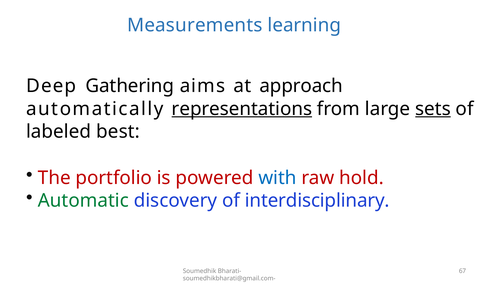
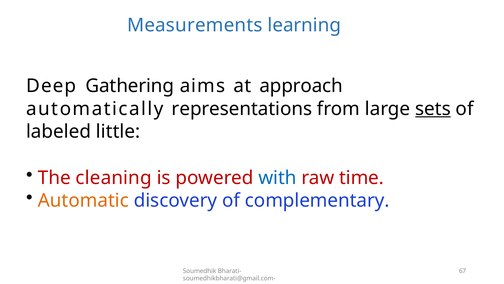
representations underline: present -> none (242, 109)
best: best -> little (118, 131)
portfolio: portfolio -> cleaning (114, 178)
hold: hold -> time (362, 178)
Automatic colour: green -> orange (83, 200)
interdisciplinary: interdisciplinary -> complementary (317, 200)
